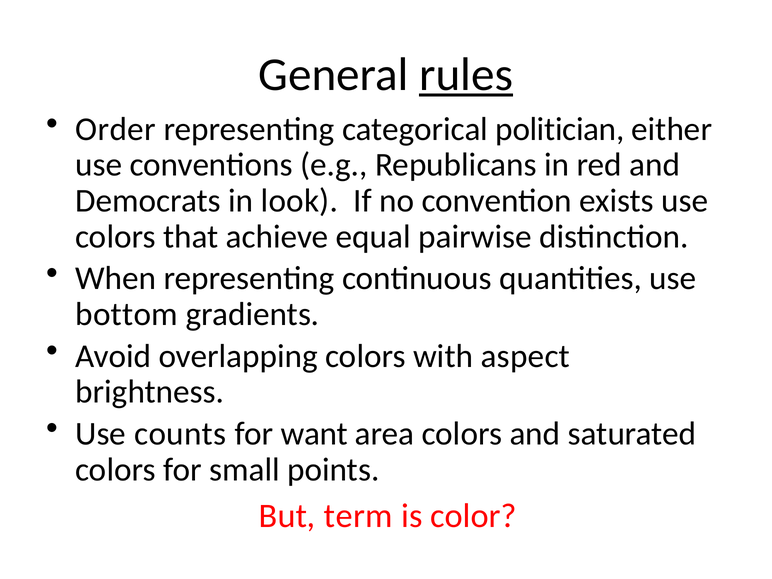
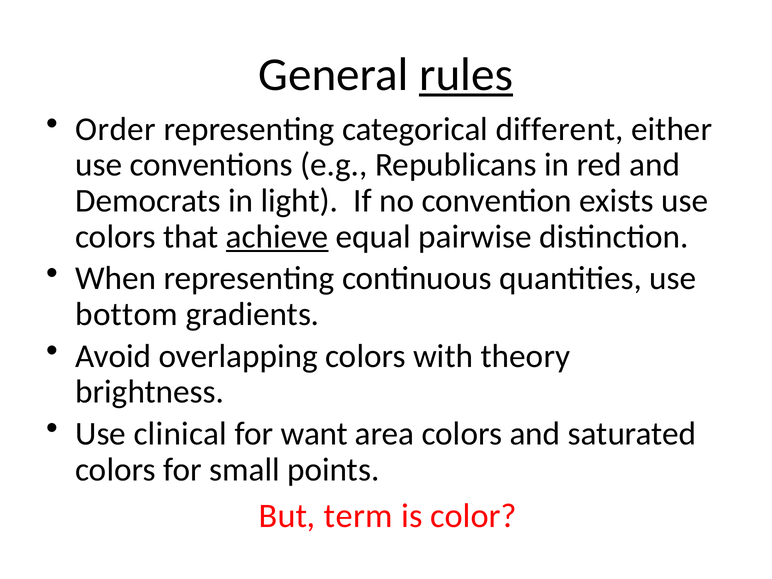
politician: politician -> different (560, 129)
look: look -> light (300, 201)
achieve underline: none -> present (277, 237)
aspect: aspect -> theory (525, 356)
counts: counts -> clinical (180, 434)
